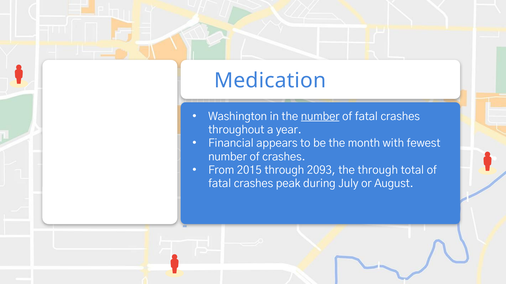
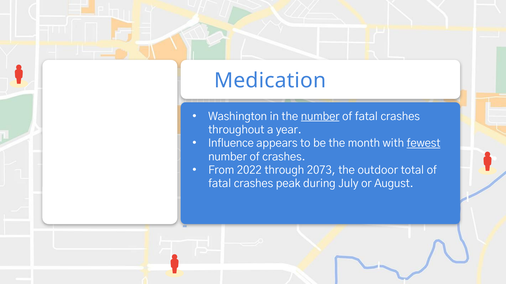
Financial: Financial -> Influence (231, 144)
fewest underline: none -> present (424, 144)
2015: 2015 -> 2022 (249, 171)
2093: 2093 -> 2073 (321, 171)
the through: through -> outdoor (378, 171)
